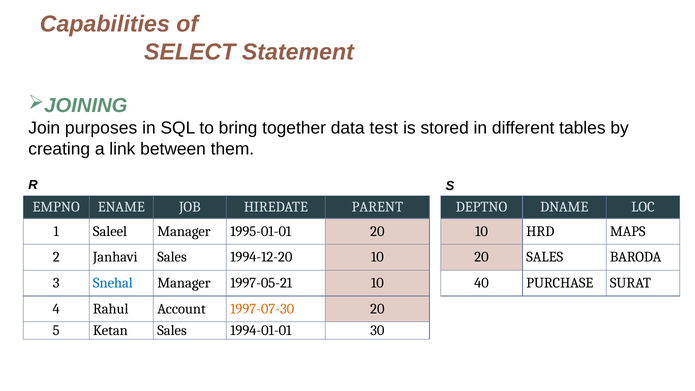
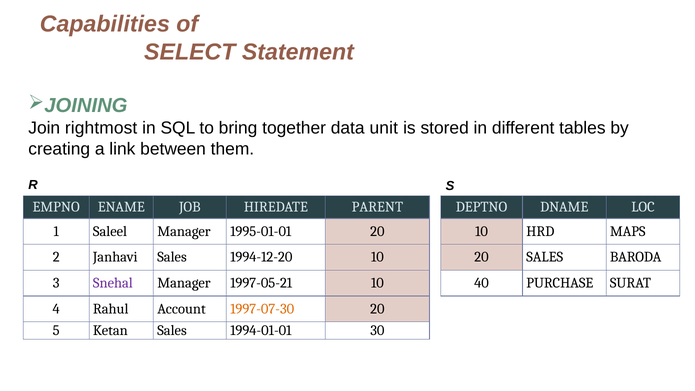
purposes: purposes -> rightmost (101, 128)
test: test -> unit (384, 128)
Snehal colour: blue -> purple (113, 283)
